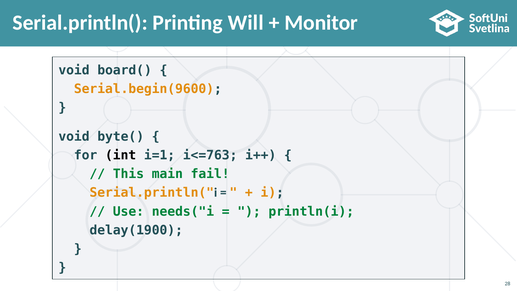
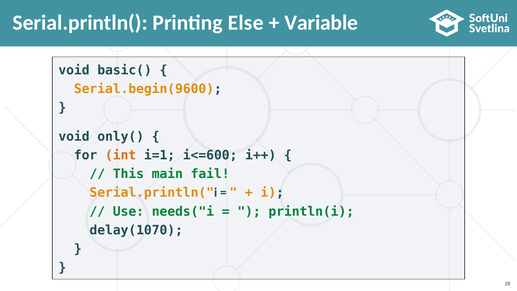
Will: Will -> Else (246, 23)
Monitor: Monitor -> Variable (321, 23)
board(: board( -> basic( (125, 70)
byte(: byte( -> only( (121, 136)
int colour: black -> orange (121, 155)
i<=763: i<=763 -> i<=600 (210, 155)
delay(1900: delay(1900 -> delay(1070 (136, 230)
